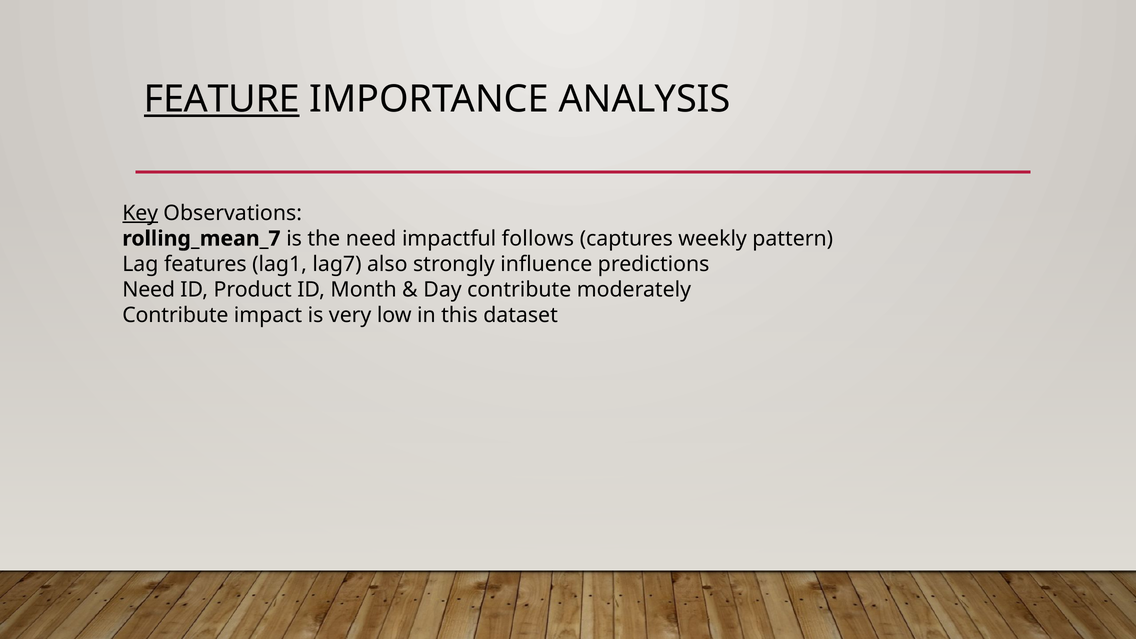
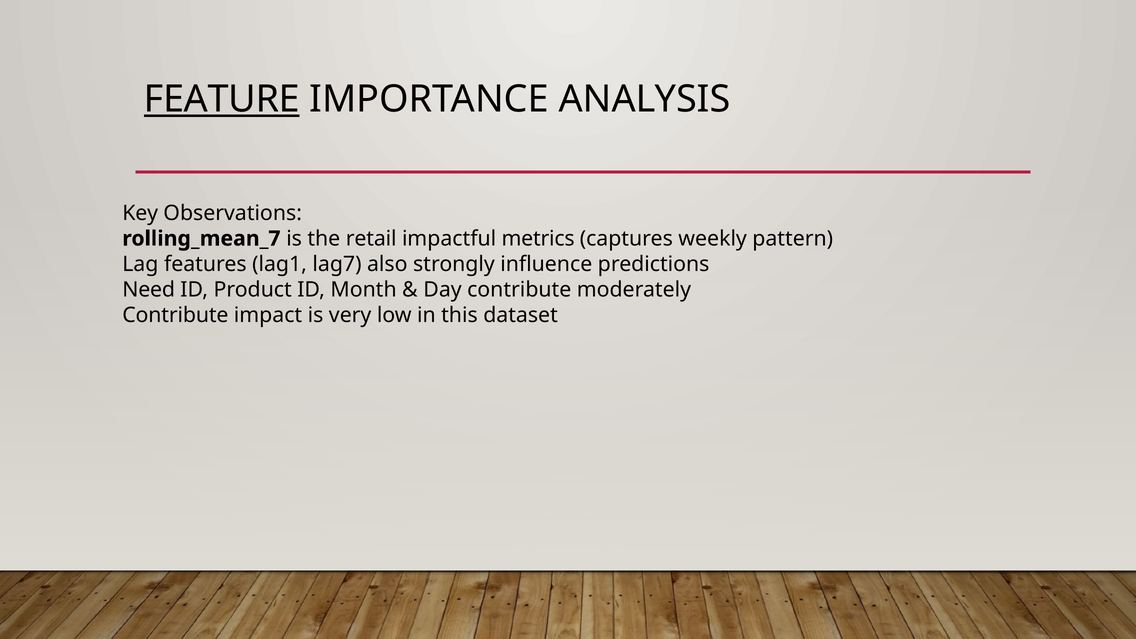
Key underline: present -> none (140, 213)
the need: need -> retail (371, 239)
follows: follows -> metrics (538, 239)
